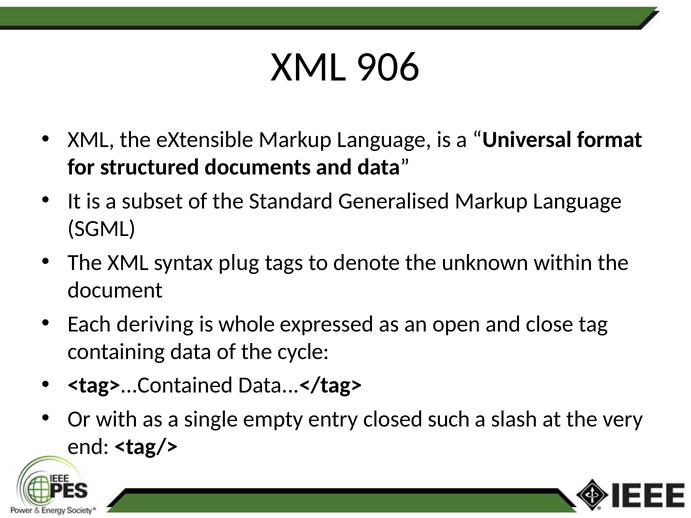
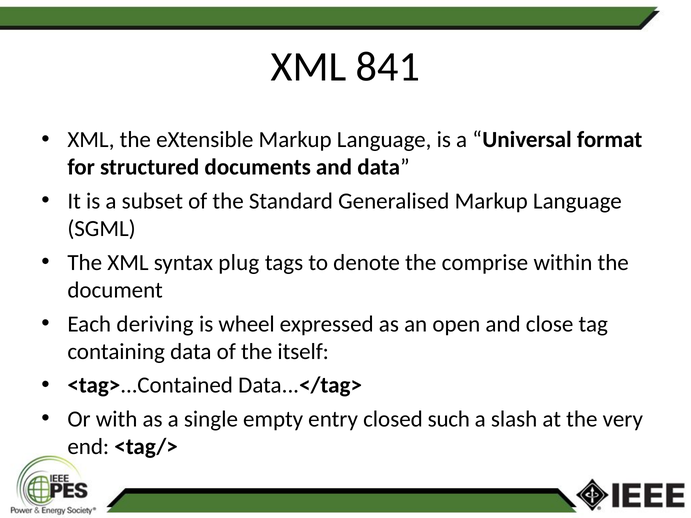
906: 906 -> 841 (388, 67)
unknown: unknown -> comprise (485, 263)
whole: whole -> wheel (247, 324)
cycle: cycle -> itself (303, 352)
